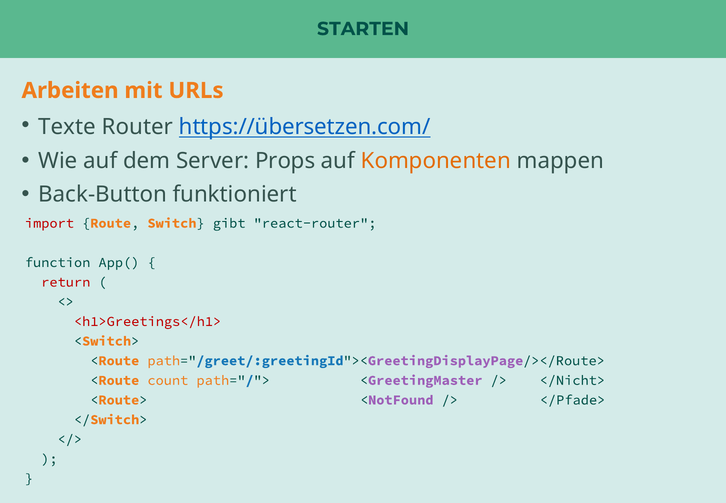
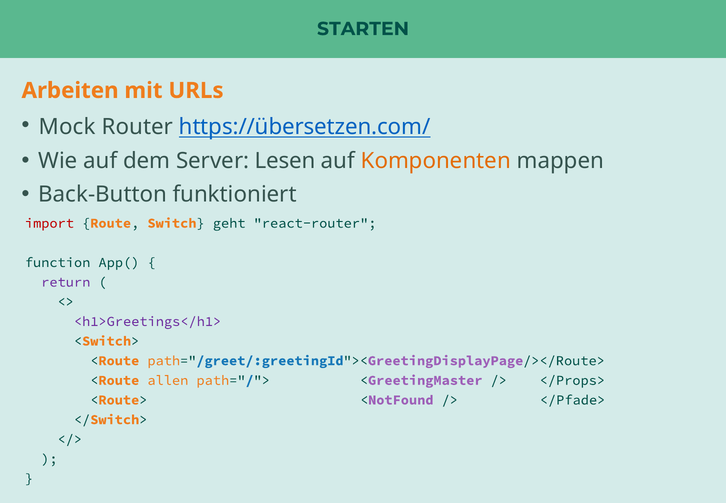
Texte: Texte -> Mock (67, 127)
Props: Props -> Lesen (285, 161)
gibt: gibt -> geht (229, 223)
return colour: red -> purple (66, 282)
<h1>Greetings</h1> colour: red -> purple (148, 321)
count: count -> allen (168, 380)
</Nicht>: </Nicht> -> </Props> (572, 380)
